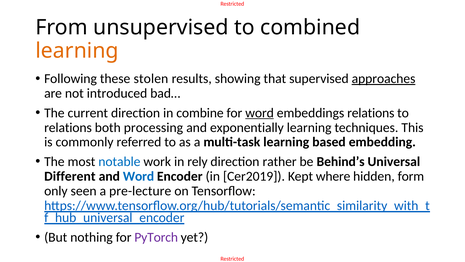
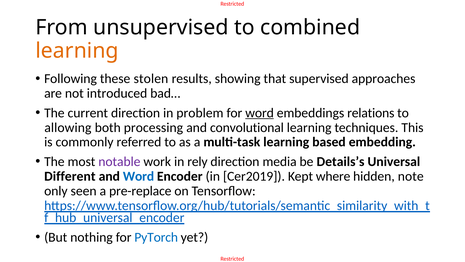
approaches underline: present -> none (384, 79)
combine: combine -> problem (200, 113)
relations: relations -> allowing (68, 127)
exponentially: exponentially -> convolutional (247, 127)
notable colour: blue -> purple (119, 161)
rather: rather -> media (280, 161)
Behind’s: Behind’s -> Details’s (341, 161)
form: form -> note (411, 176)
pre-lecture: pre-lecture -> pre-replace (140, 191)
PyTorch colour: purple -> blue (156, 237)
